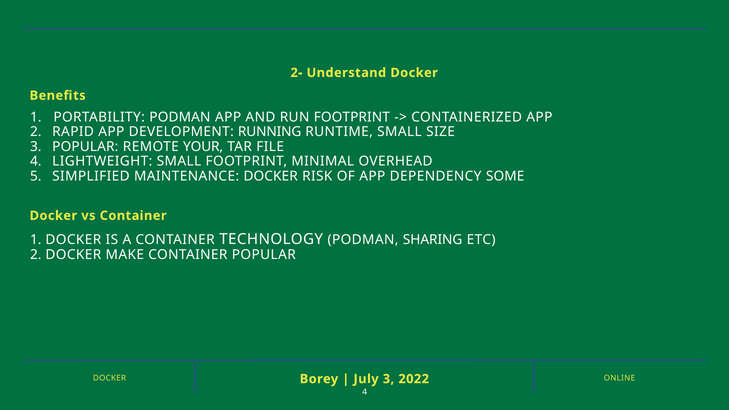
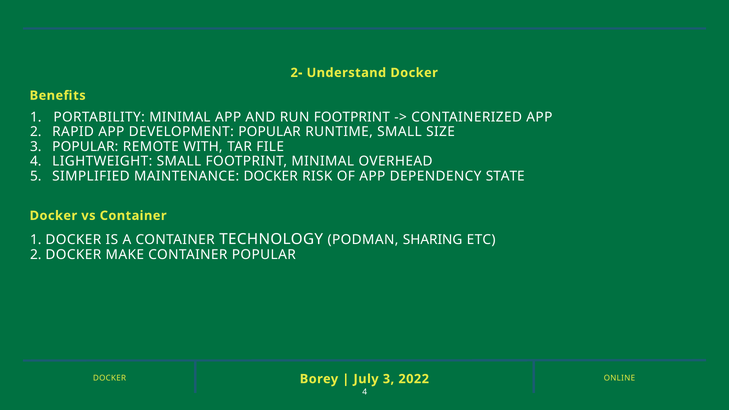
PORTABILITY PODMAN: PODMAN -> MINIMAL (180, 117)
DEVELOPMENT RUNNING: RUNNING -> POPULAR (270, 132)
YOUR: YOUR -> WITH (203, 147)
SOME: SOME -> STATE (505, 176)
